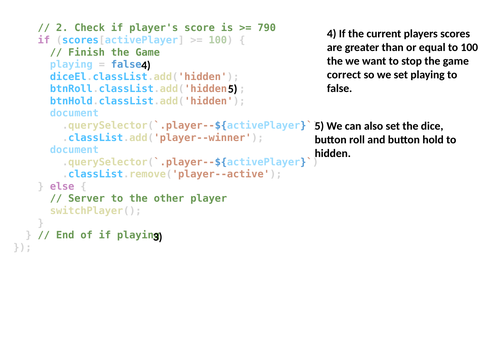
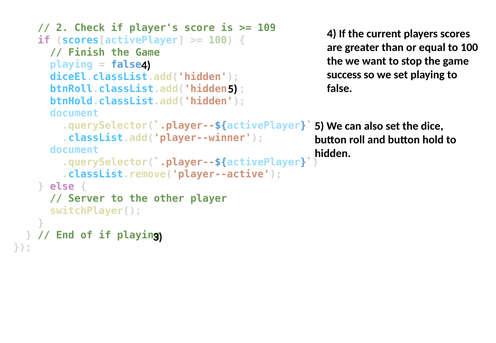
790: 790 -> 109 (267, 28)
correct: correct -> success (344, 75)
